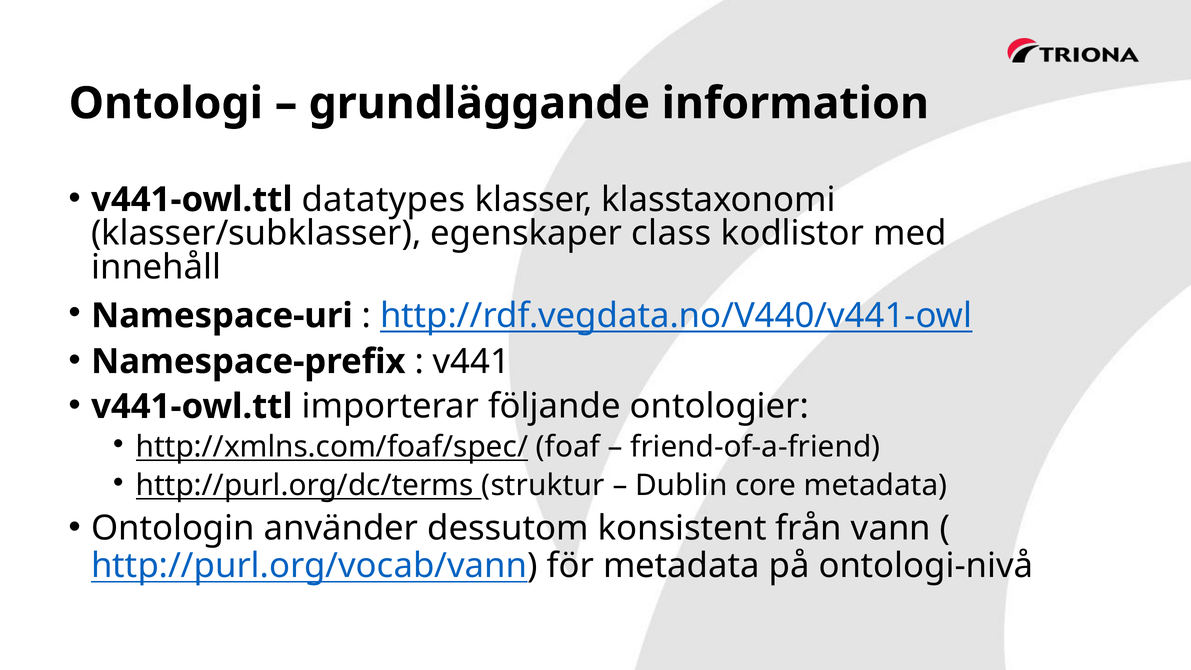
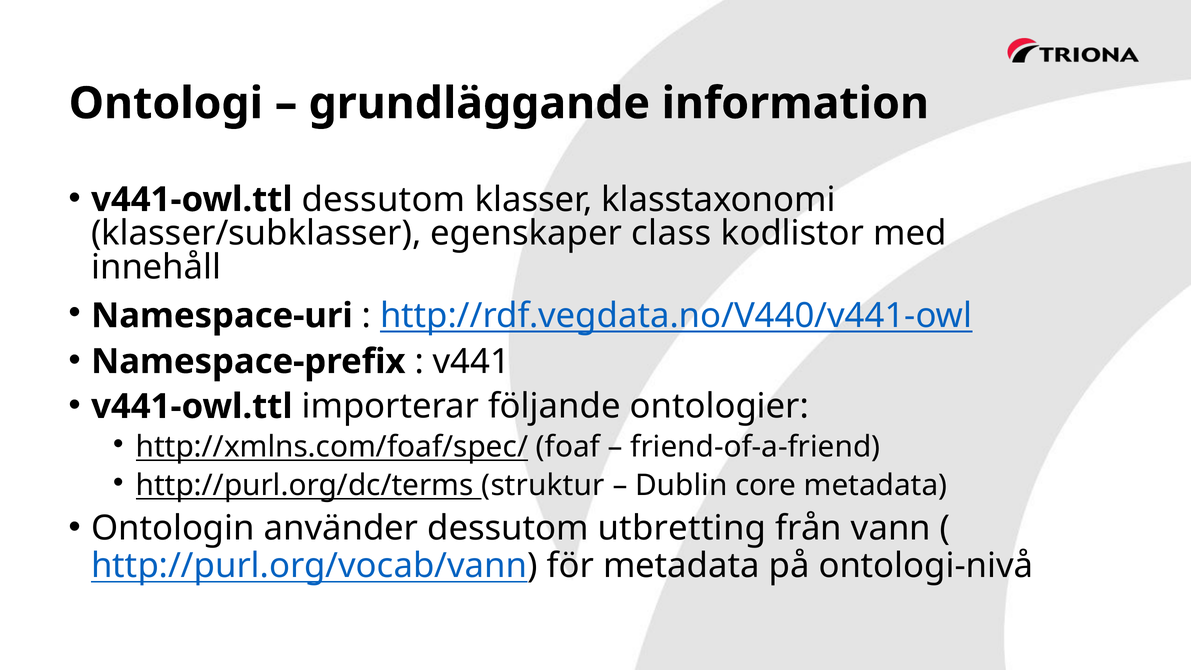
v441-owl.ttl datatypes: datatypes -> dessutom (384, 200)
konsistent: konsistent -> utbretting (682, 528)
